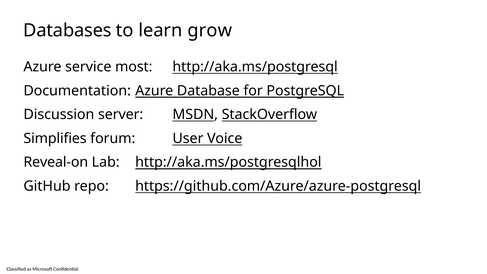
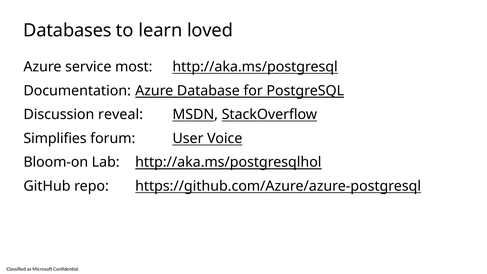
grow: grow -> loved (210, 30)
server: server -> reveal (121, 115)
Reveal-on: Reveal-on -> Bloom-on (56, 162)
